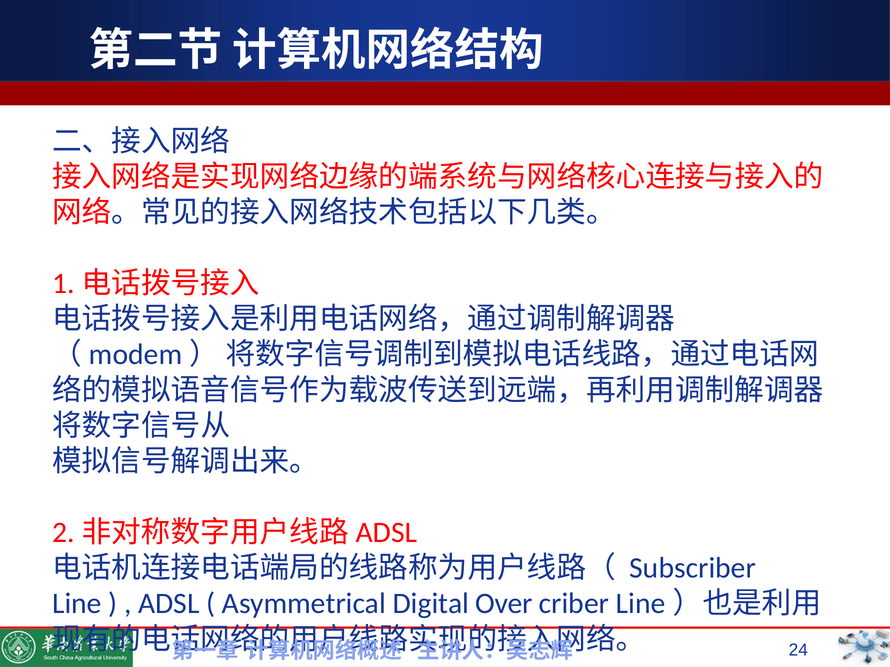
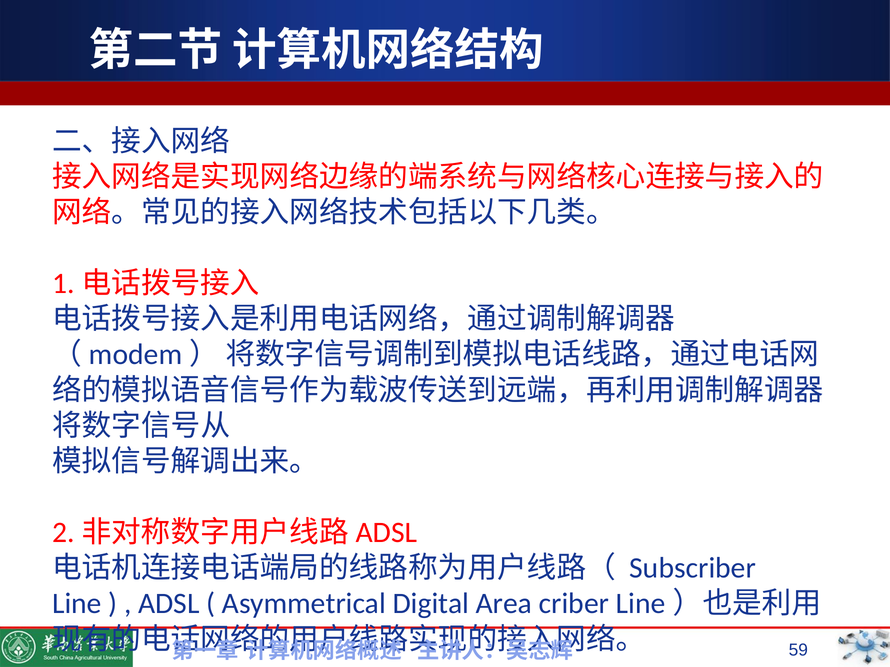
Over: Over -> Area (504, 604)
24: 24 -> 59 (798, 651)
